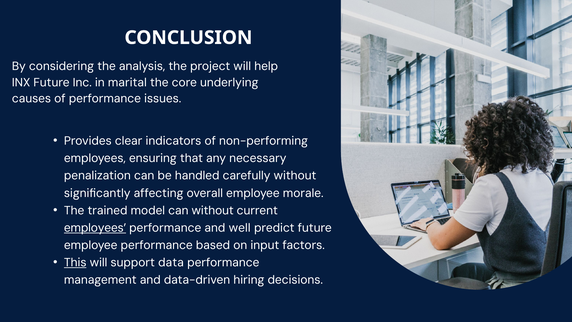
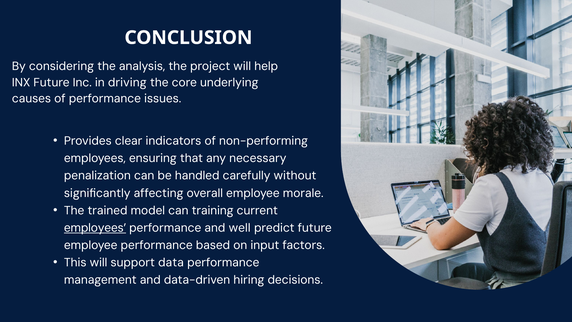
marital: marital -> driving (127, 82)
can without: without -> training (213, 210)
This underline: present -> none (75, 262)
